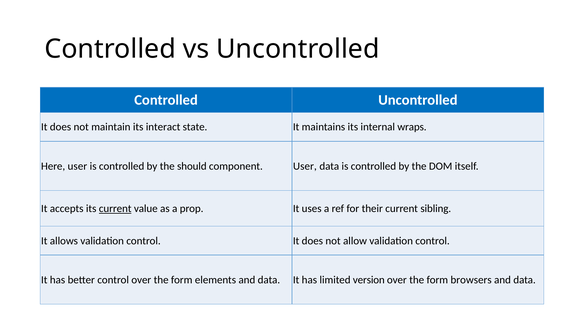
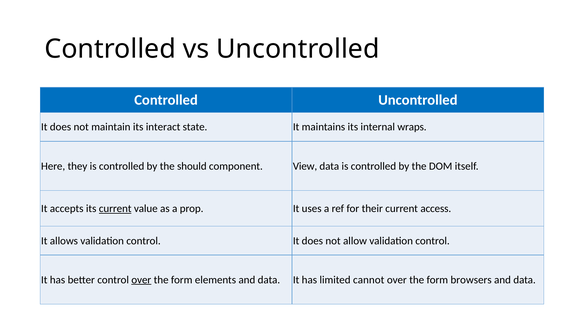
Here user: user -> they (77, 166)
component User: User -> View (305, 166)
sibling: sibling -> access (436, 209)
over underline: none -> present (141, 280)
version: version -> cannot (369, 280)
